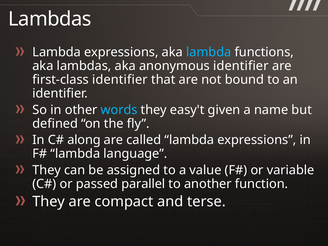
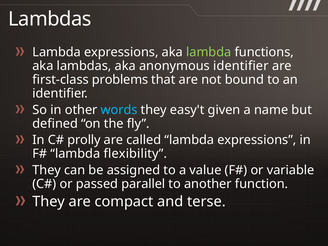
lambda colour: light blue -> light green (209, 52)
first-class identifier: identifier -> problems (120, 80)
along: along -> prolly (84, 140)
language: language -> flexibility (135, 154)
